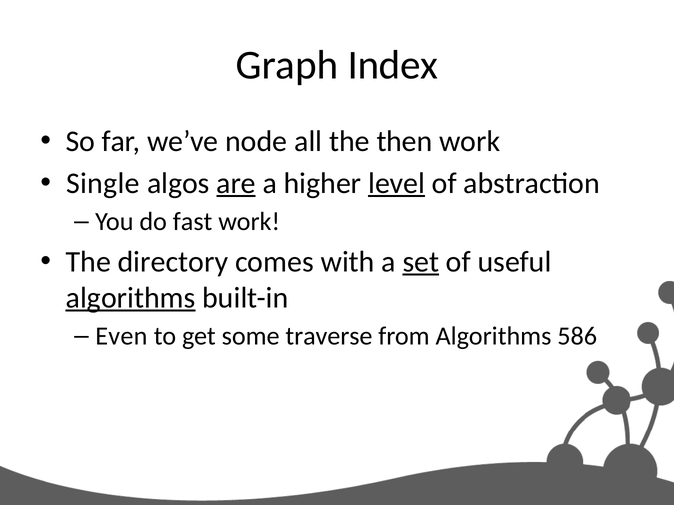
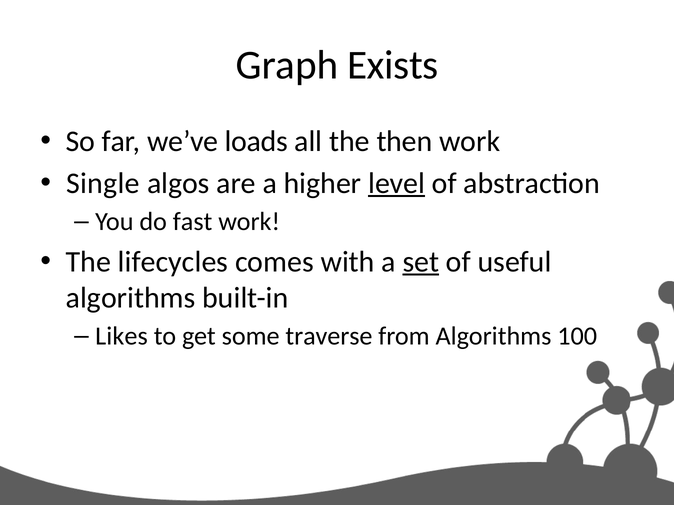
Index: Index -> Exists (393, 65)
node: node -> loads (256, 141)
are underline: present -> none (236, 183)
directory: directory -> lifecycles (173, 262)
algorithms underline: present -> none (131, 298)
Even: Even -> Likes (121, 337)
586: 586 -> 100 (577, 337)
